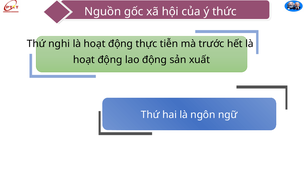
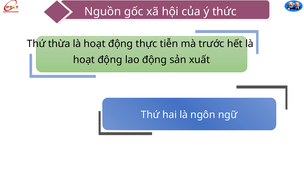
nghi: nghi -> thừa (59, 44)
